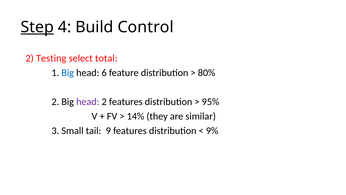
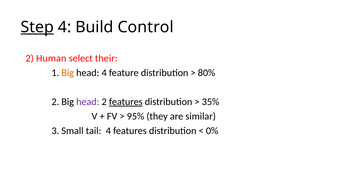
Testing: Testing -> Human (51, 58)
total: total -> their (106, 58)
Big colour: blue -> orange (68, 73)
head 6: 6 -> 4 (104, 73)
features underline: none -> present (126, 102)
95%: 95% -> 35% (210, 102)
14%: 14% -> 95% (136, 116)
tail 9: 9 -> 4 (108, 131)
9%: 9% -> 0% (212, 131)
